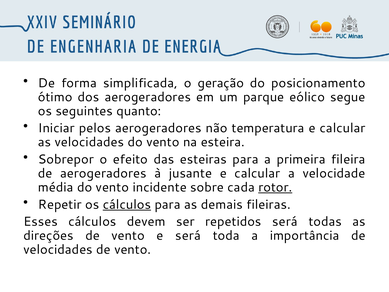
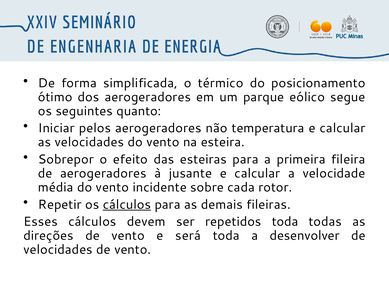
geração: geração -> térmico (221, 83)
rotor underline: present -> none (275, 187)
repetidos será: será -> toda (285, 221)
importância: importância -> desenvolver (305, 235)
